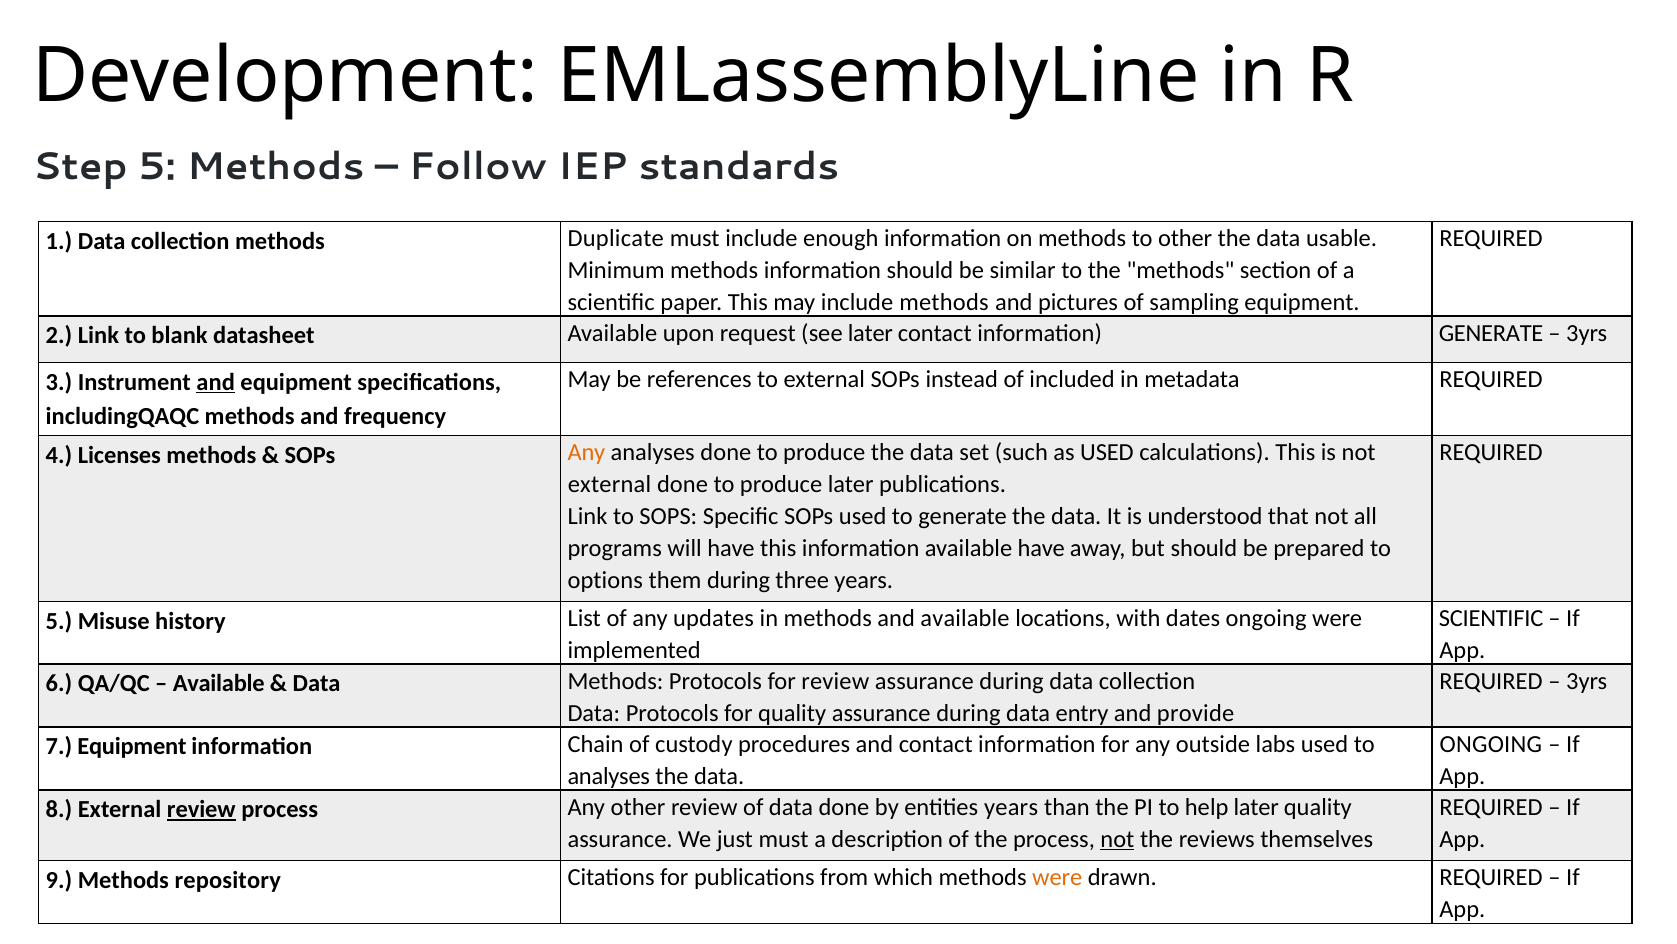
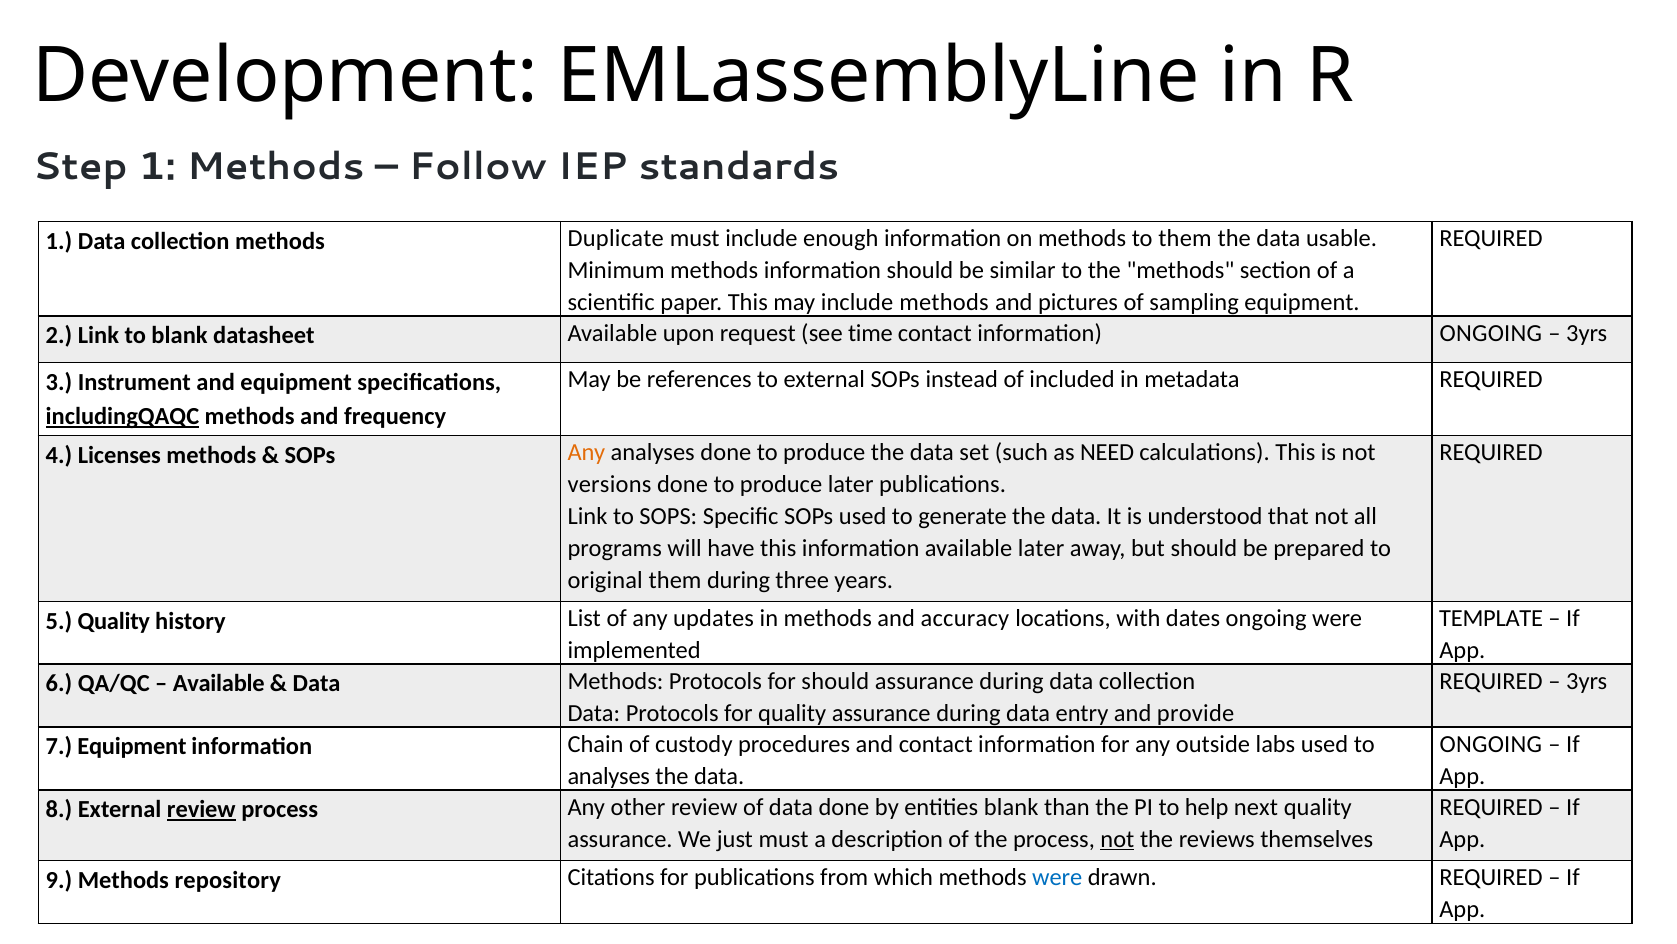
Step 5: 5 -> 1 (157, 167)
to other: other -> them (1185, 239)
see later: later -> time (870, 333)
information GENERATE: GENERATE -> ONGOING (1491, 333)
and underline: present -> none (216, 382)
includingQAQC underline: none -> present (122, 416)
as USED: USED -> NEED (1107, 452)
external: external -> versions (609, 484)
available have: have -> later (1041, 548)
options: options -> original (605, 580)
SCIENTIFIC: SCIENTIFIC -> TEMPLATE (1491, 618)
5 Misuse: Misuse -> Quality (114, 620)
and available: available -> accuracy (965, 618)
for review: review -> should (835, 681)
entities years: years -> blank (1011, 807)
help later: later -> next (1256, 807)
were colour: orange -> blue (1057, 877)
